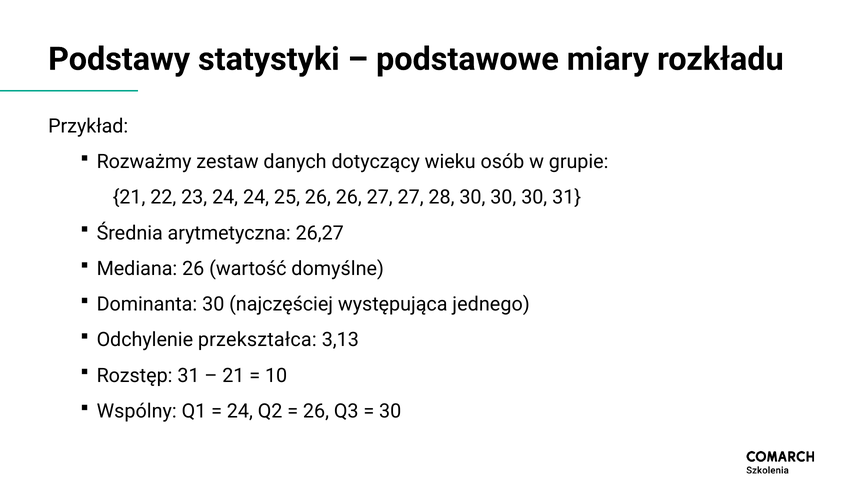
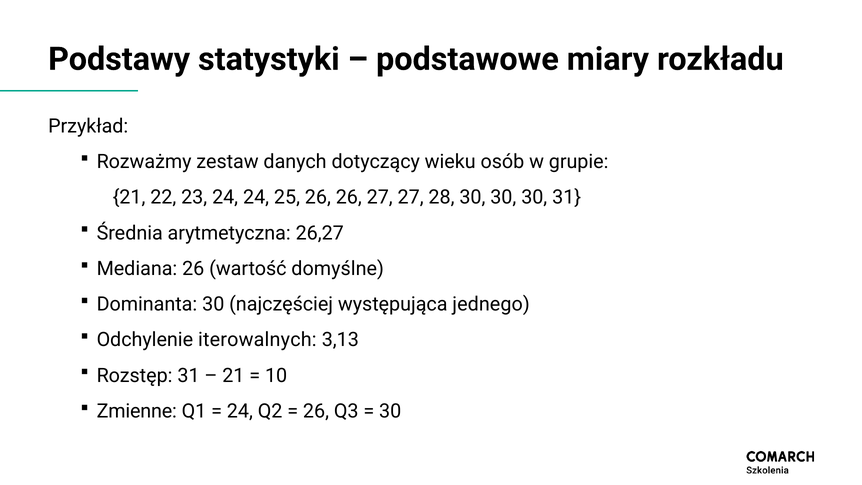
przekształca: przekształca -> iterowalnych (257, 340)
Wspólny: Wspólny -> Zmienne (137, 411)
